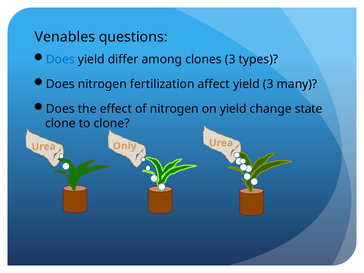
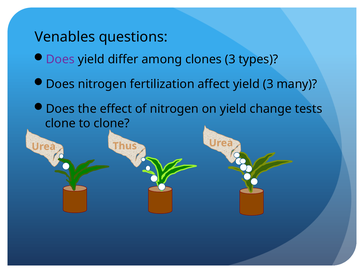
Does colour: blue -> purple (60, 59)
state: state -> tests (309, 109)
Only: Only -> Thus (125, 146)
